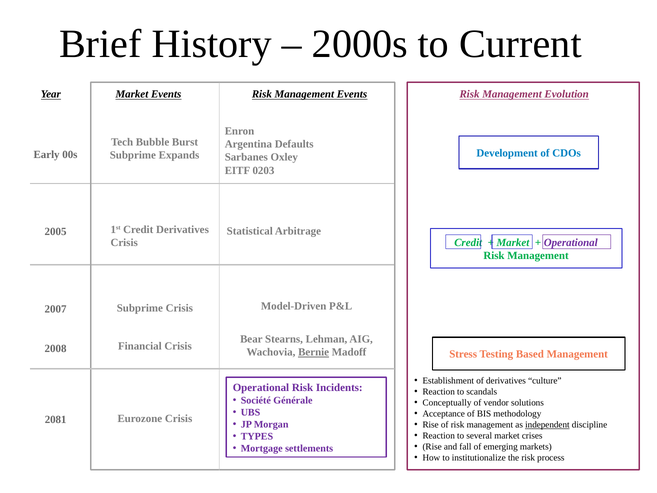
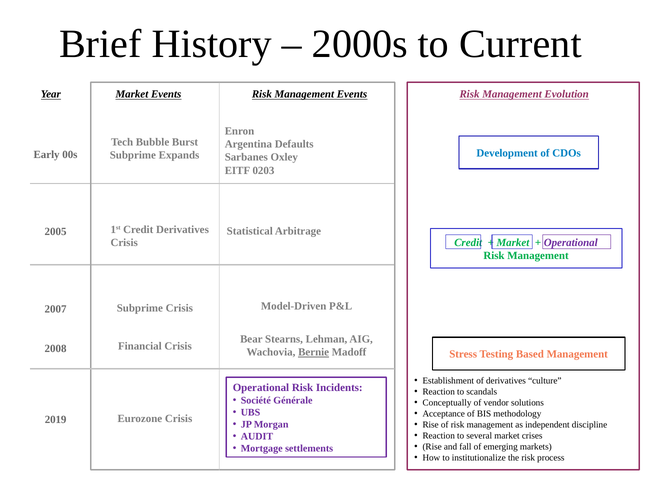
2081: 2081 -> 2019 (56, 420)
independent underline: present -> none (547, 424)
TYPES: TYPES -> AUDIT (257, 436)
